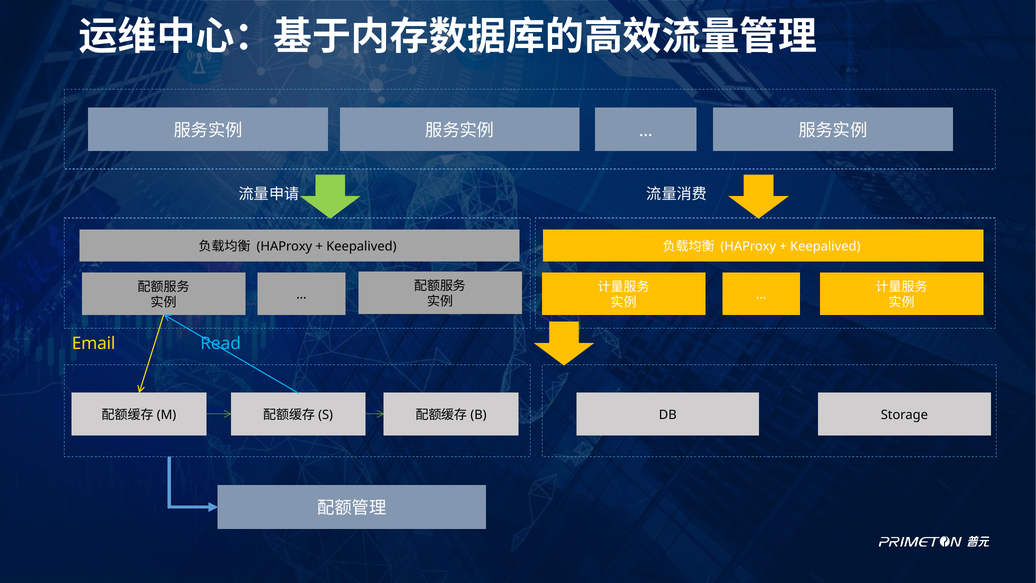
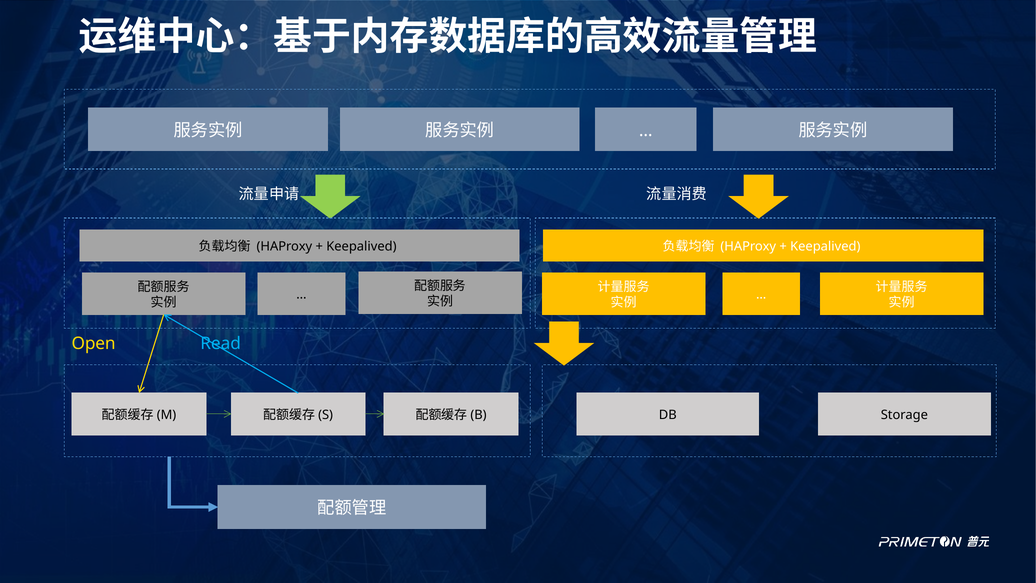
Email: Email -> Open (94, 343)
